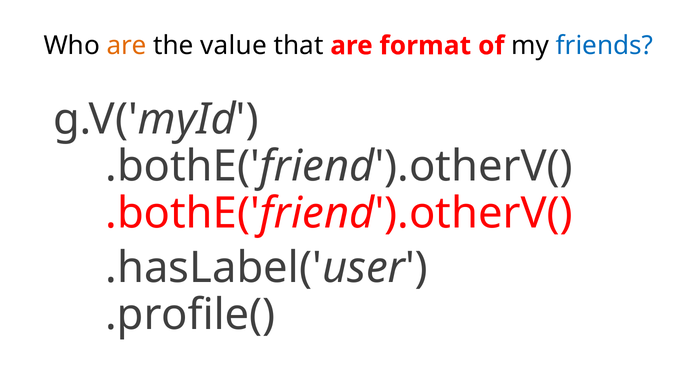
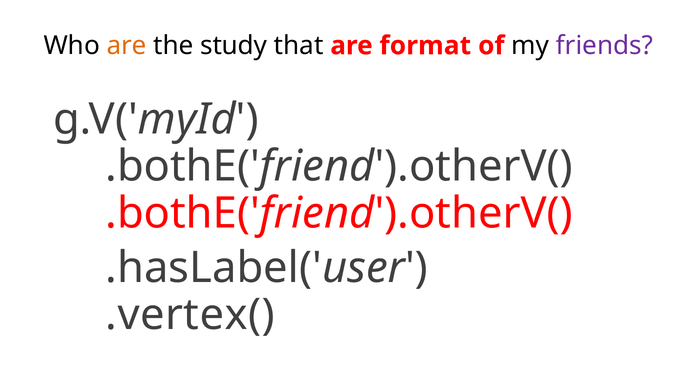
value: value -> study (234, 46)
friends colour: blue -> purple (605, 46)
.profile(: .profile( -> .vertex( (190, 315)
